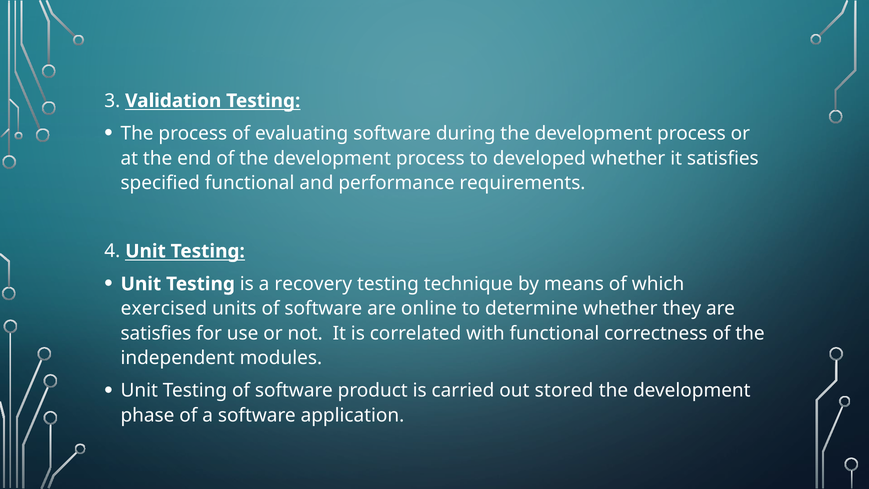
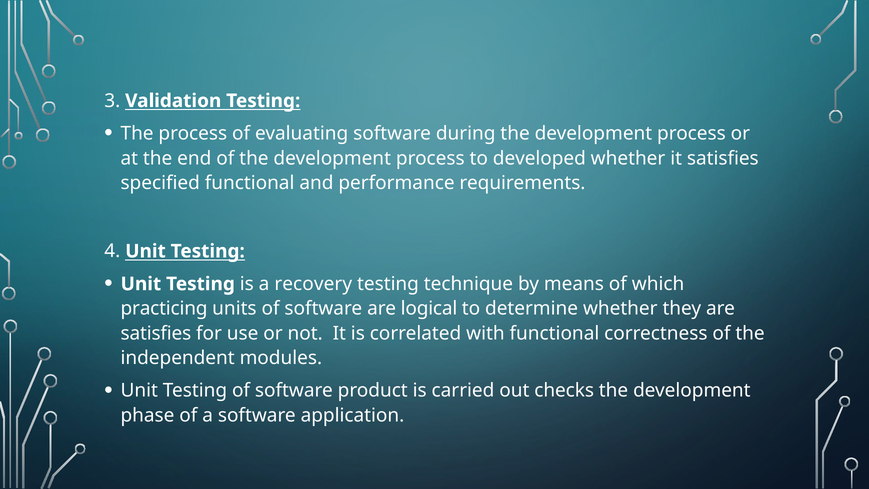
exercised: exercised -> practicing (164, 308)
online: online -> logical (429, 308)
stored: stored -> checks (564, 391)
